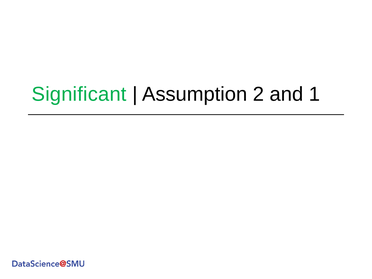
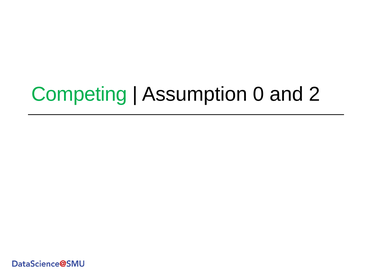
Significant: Significant -> Competing (79, 94)
2: 2 -> 0 (258, 94)
1: 1 -> 2 (314, 94)
